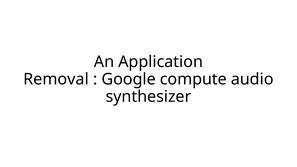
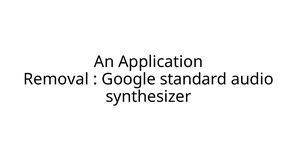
compute: compute -> standard (193, 79)
